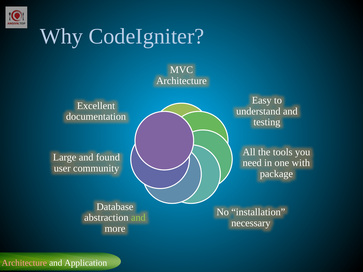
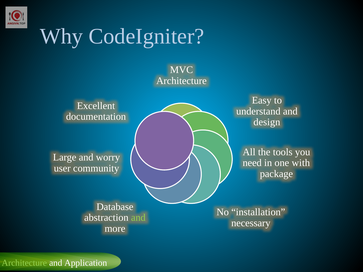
testing: testing -> design (267, 122)
found: found -> worry (108, 158)
Architecture colour: pink -> light green (24, 263)
